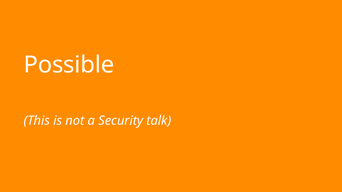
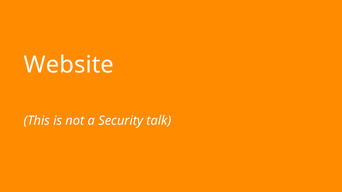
Possible: Possible -> Website (69, 65)
